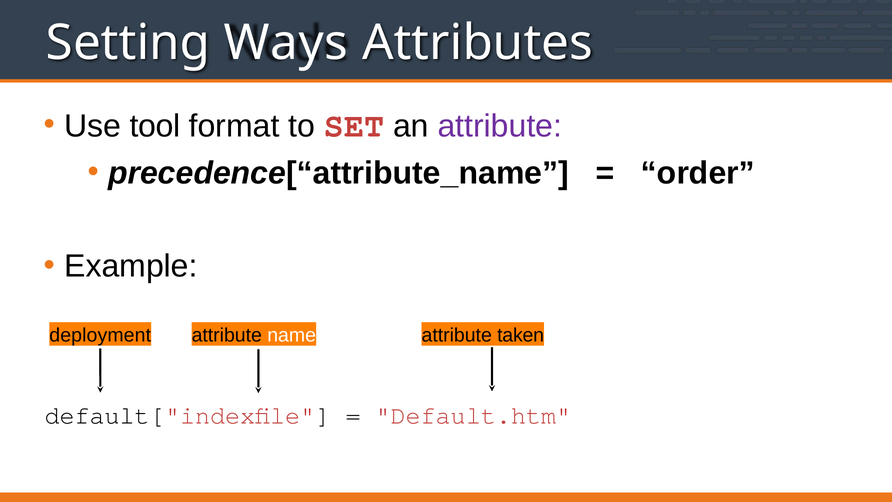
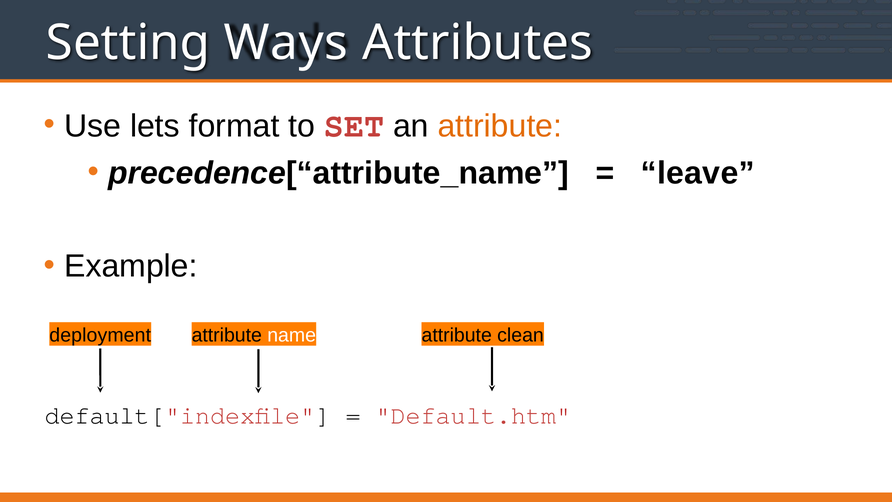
tool: tool -> lets (155, 126)
attribute colour: purple -> orange (500, 126)
order: order -> leave (698, 173)
taken: taken -> clean (521, 335)
